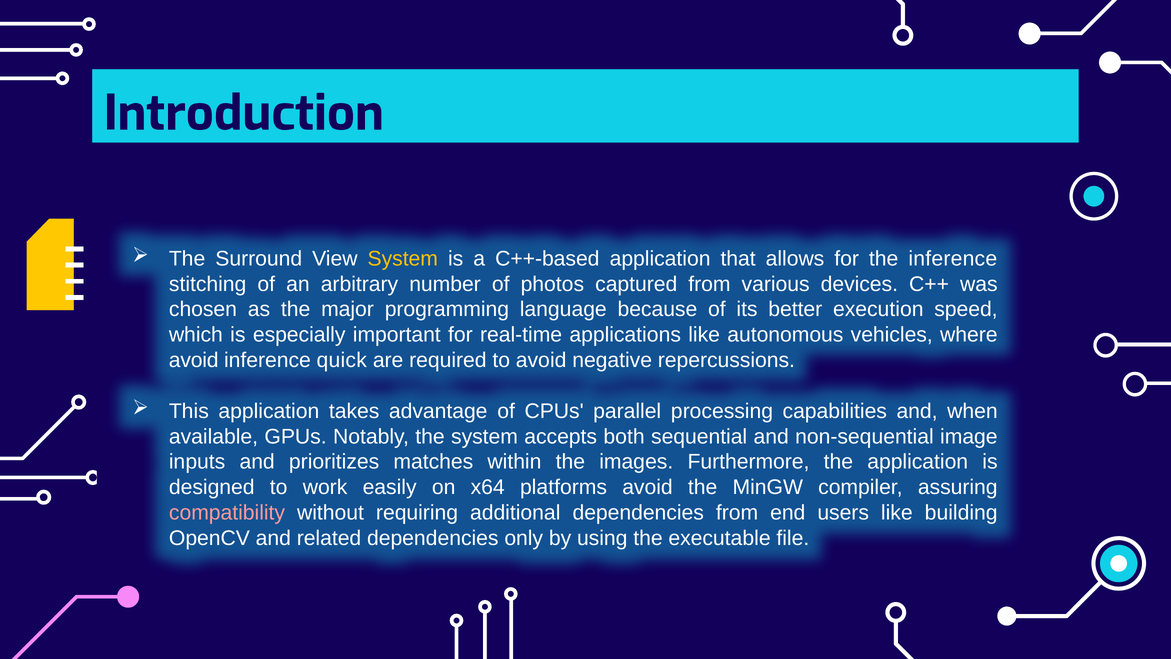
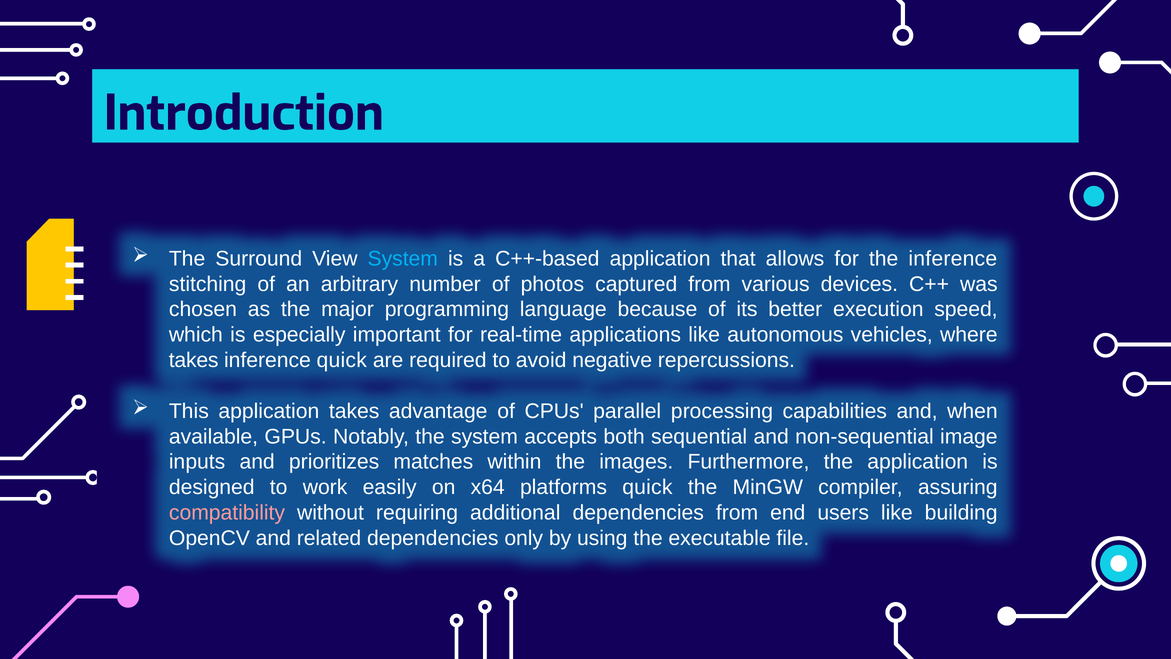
System colour: yellow -> light blue (403, 259)
avoid: avoid -> takes (194, 360)
platforms avoid: avoid -> quick (647, 487)
